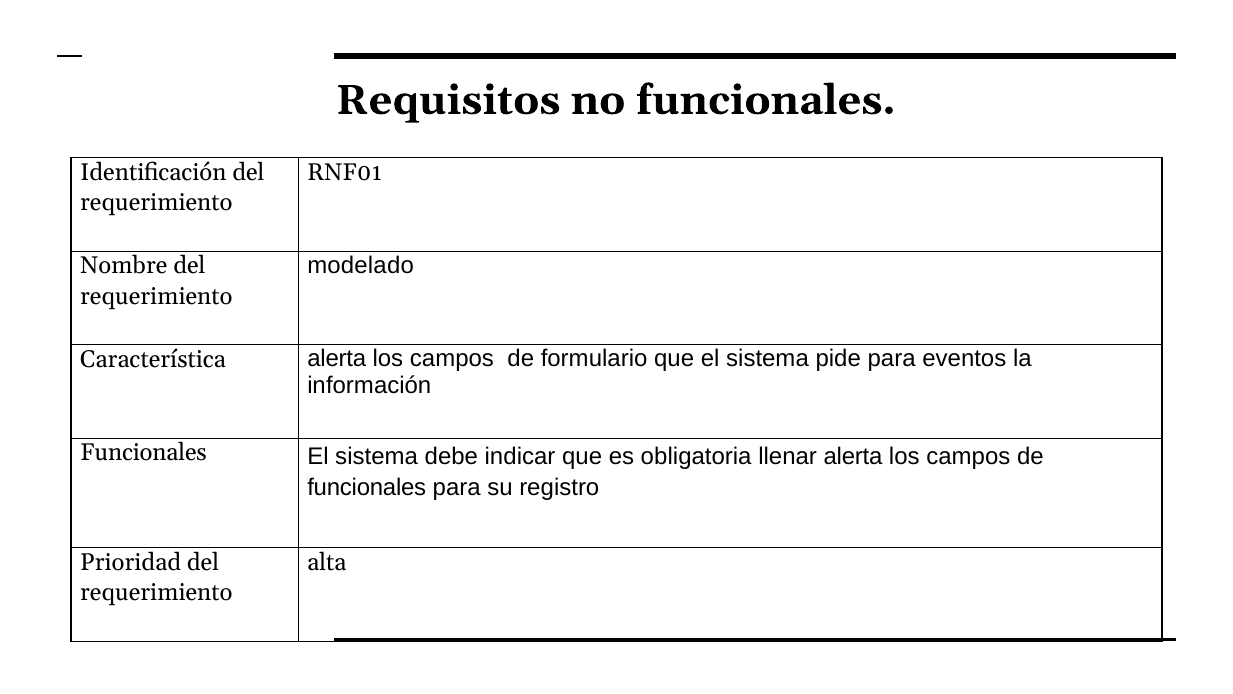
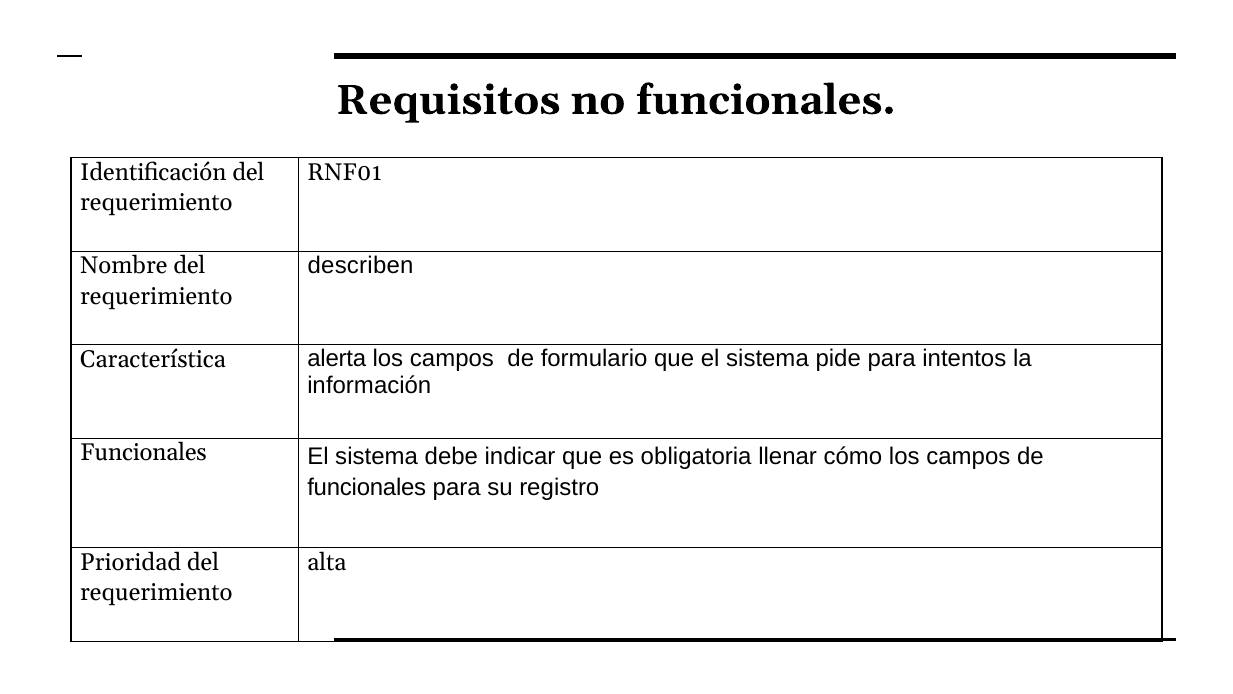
modelado: modelado -> describen (361, 265)
eventos: eventos -> intentos (964, 359)
llenar alerta: alerta -> cómo (853, 456)
